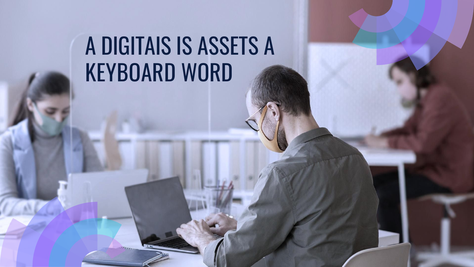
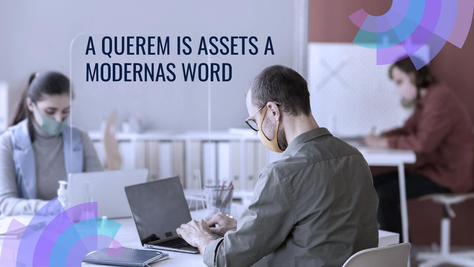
DIGITAIS: DIGITAIS -> QUEREM (136, 47)
KEYBOARD: KEYBOARD -> MODERNAS (131, 74)
